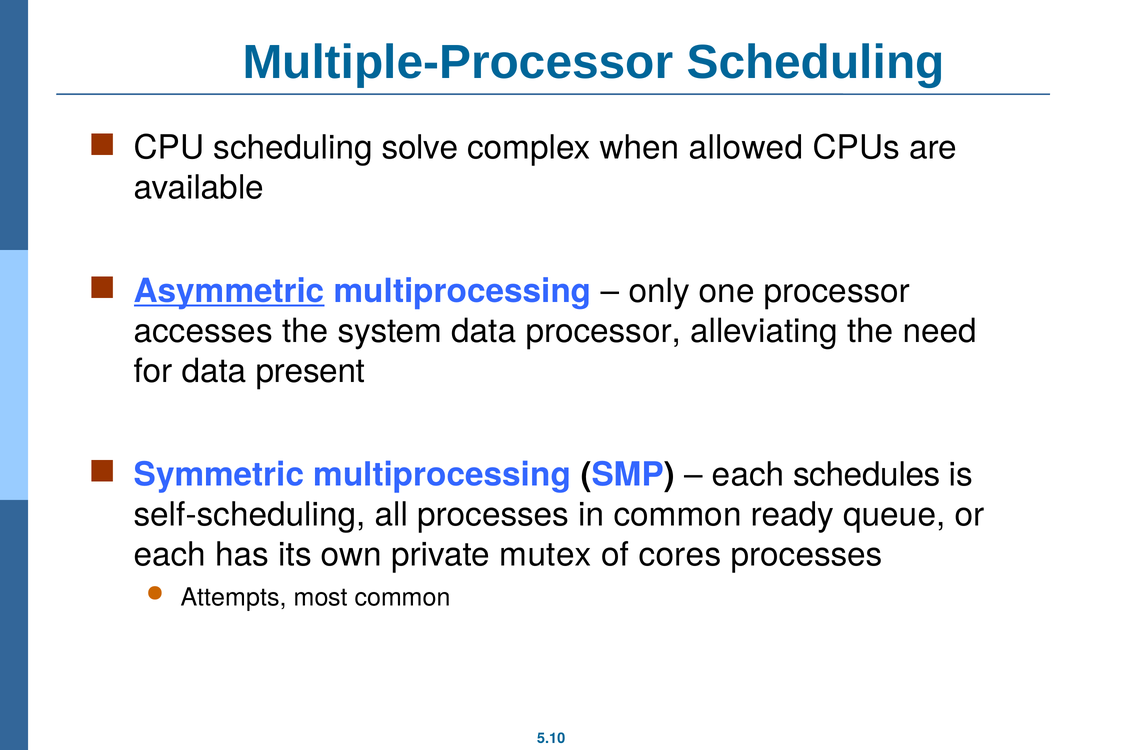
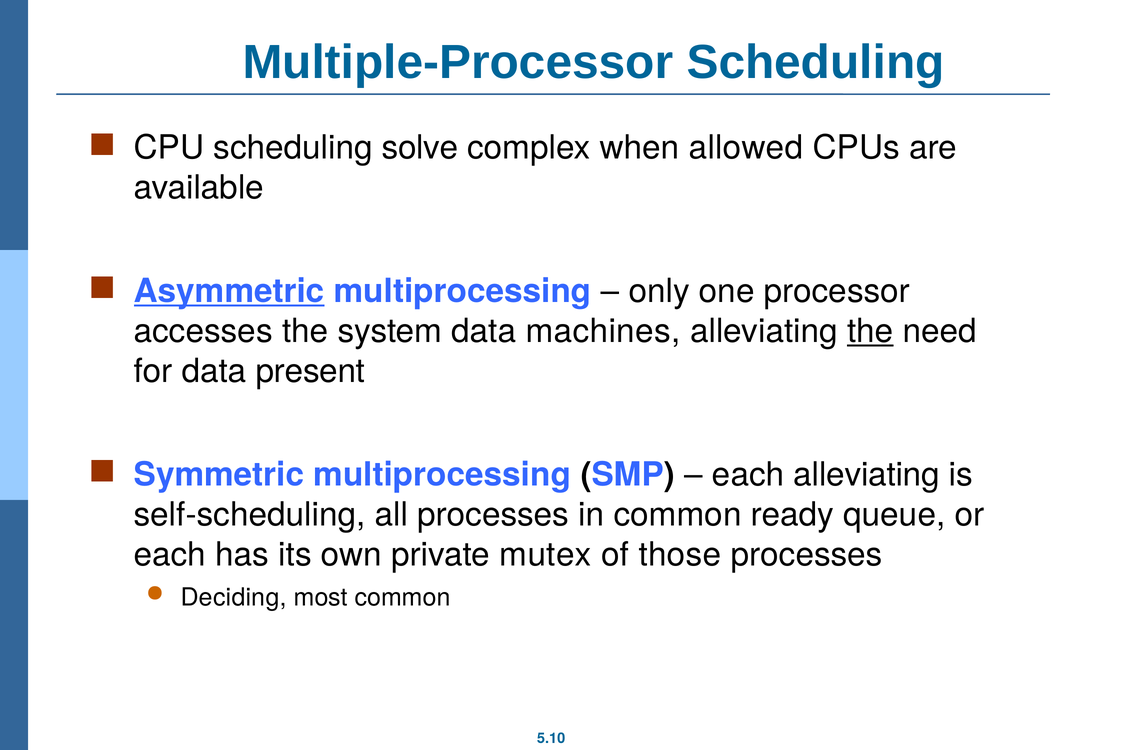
data processor: processor -> machines (603, 331)
the underline: none -> present (870, 331)
each schedules: schedules -> alleviating (867, 475)
cores: cores -> those (680, 555)
Attempts: Attempts -> Deciding (234, 598)
